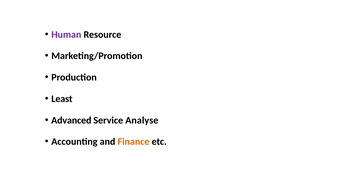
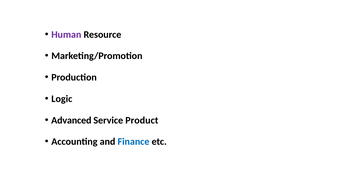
Least: Least -> Logic (62, 99)
Analyse: Analyse -> Product (142, 121)
Finance colour: orange -> blue (134, 142)
